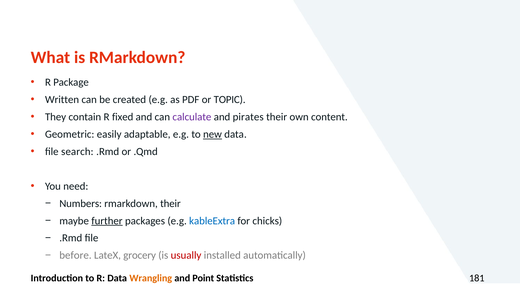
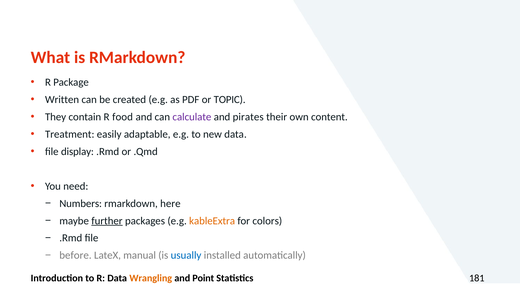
fixed: fixed -> food (123, 117)
Geometric: Geometric -> Treatment (70, 134)
new underline: present -> none (212, 134)
search: search -> display (77, 152)
rmarkdown their: their -> here (170, 204)
kableExtra colour: blue -> orange (212, 221)
chicks: chicks -> colors (267, 221)
grocery: grocery -> manual (140, 256)
usually colour: red -> blue (186, 256)
